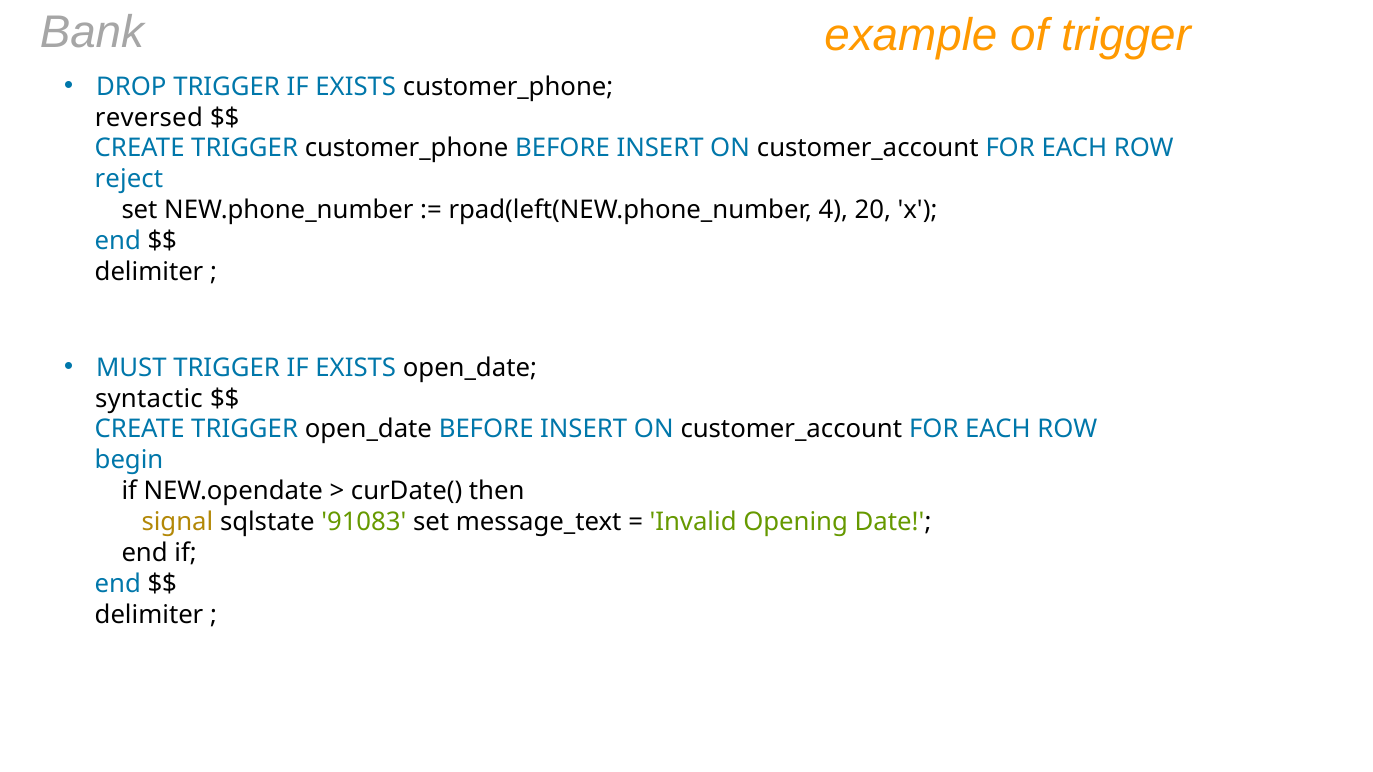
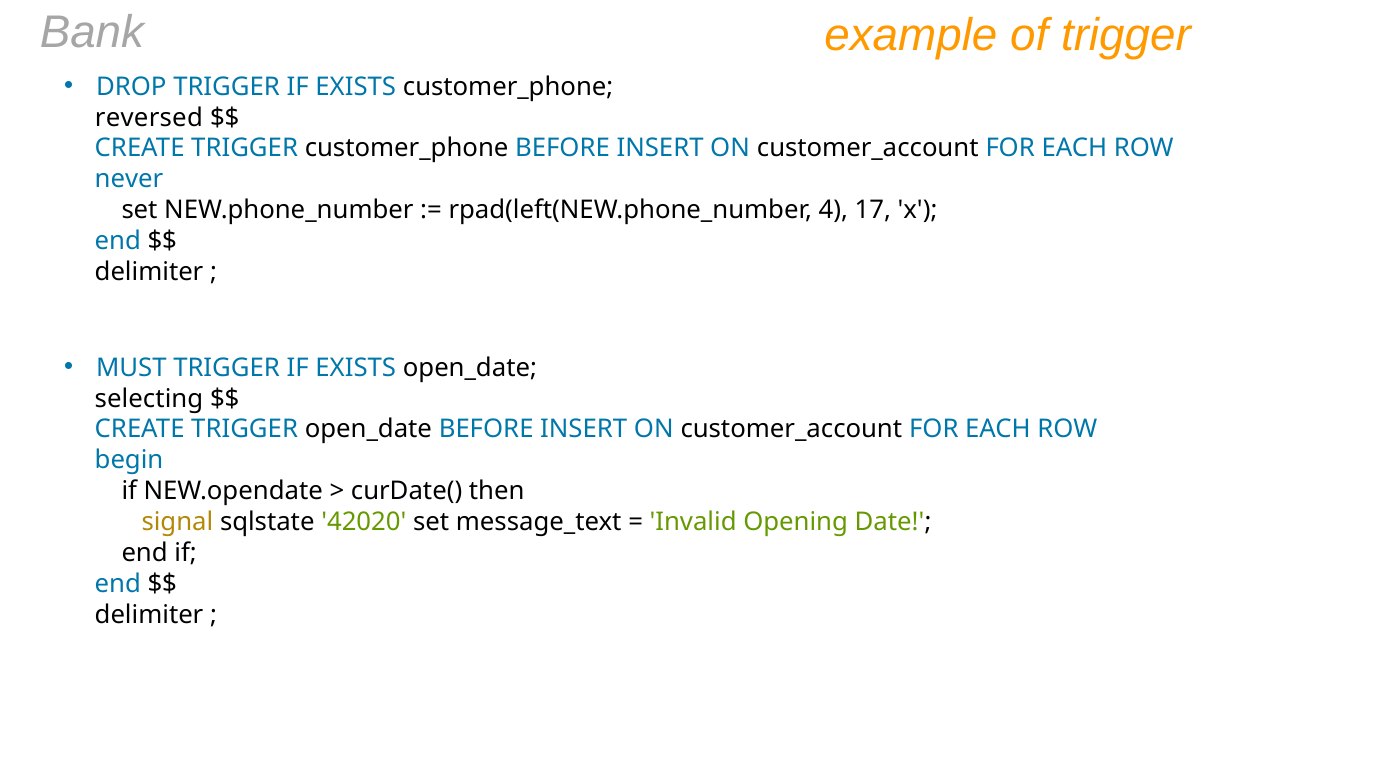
reject: reject -> never (129, 179)
20: 20 -> 17 (873, 210)
syntactic: syntactic -> selecting (149, 399)
91083: 91083 -> 42020 (364, 522)
